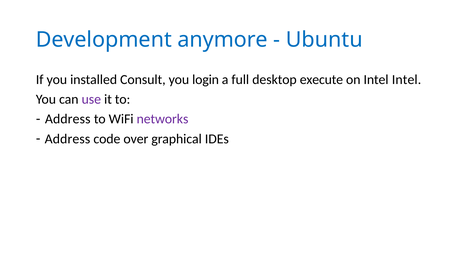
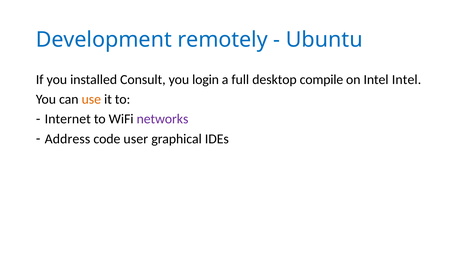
anymore: anymore -> remotely (223, 40)
execute: execute -> compile (321, 80)
use colour: purple -> orange (91, 99)
Address: Address -> Internet (68, 119)
over: over -> user (136, 139)
